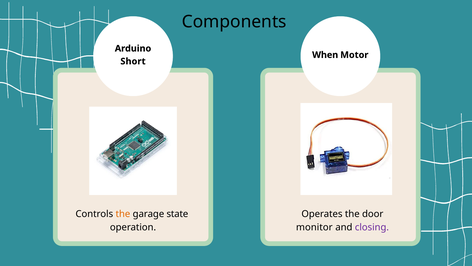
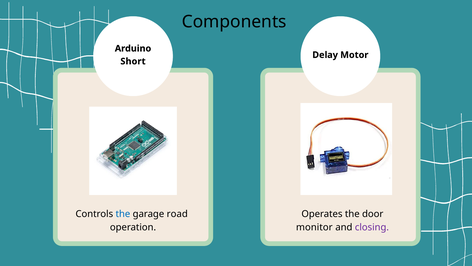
When: When -> Delay (325, 55)
the colour: orange -> blue (123, 214)
state: state -> road (177, 214)
